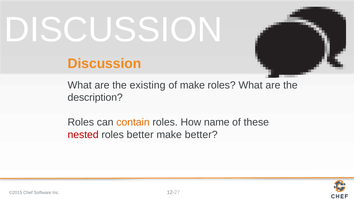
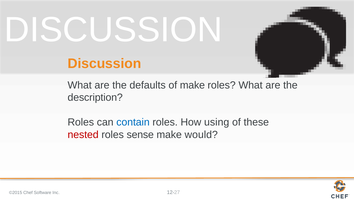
existing: existing -> defaults (148, 85)
contain colour: orange -> blue (133, 122)
name: name -> using (217, 122)
roles better: better -> sense (140, 135)
make better: better -> would (201, 135)
